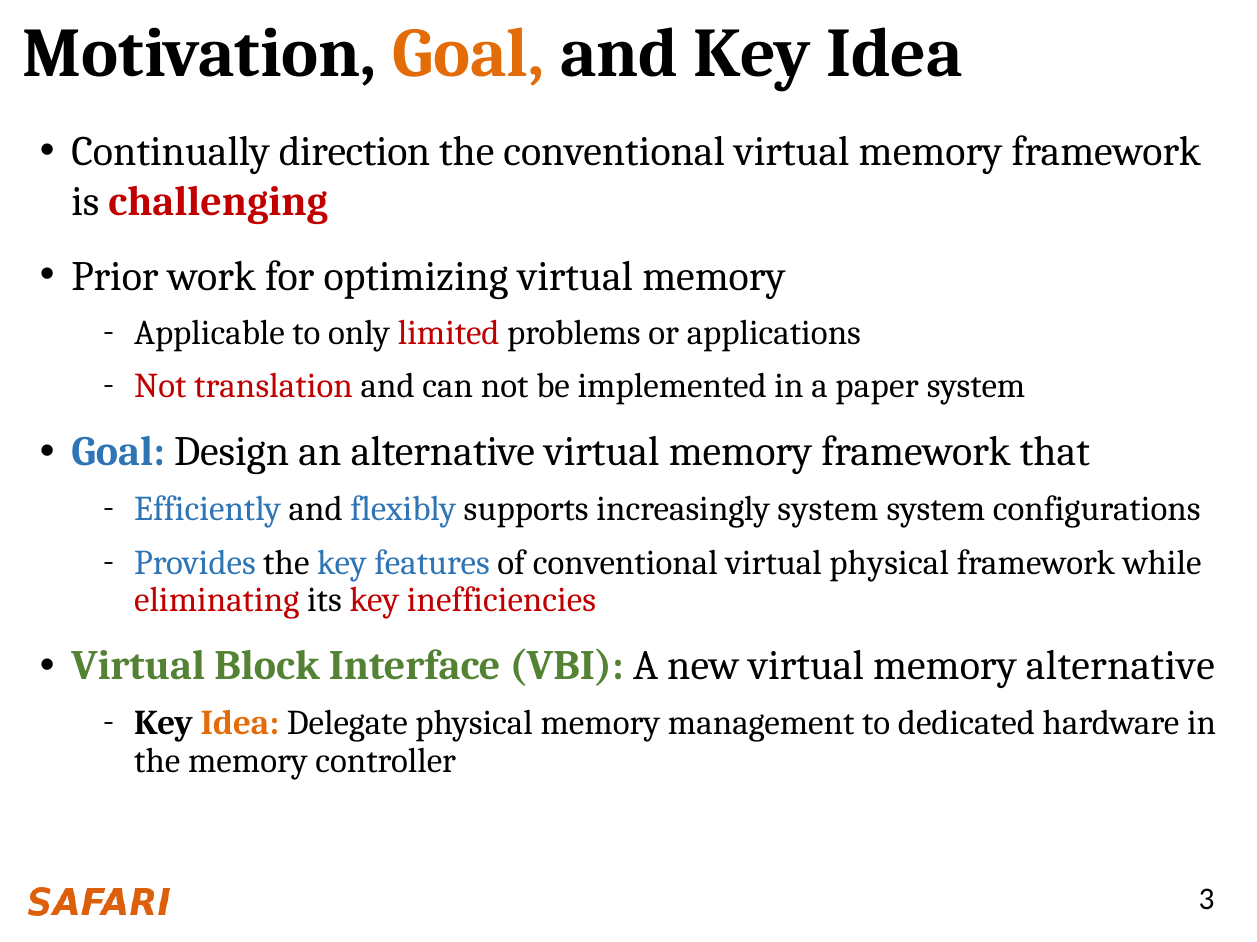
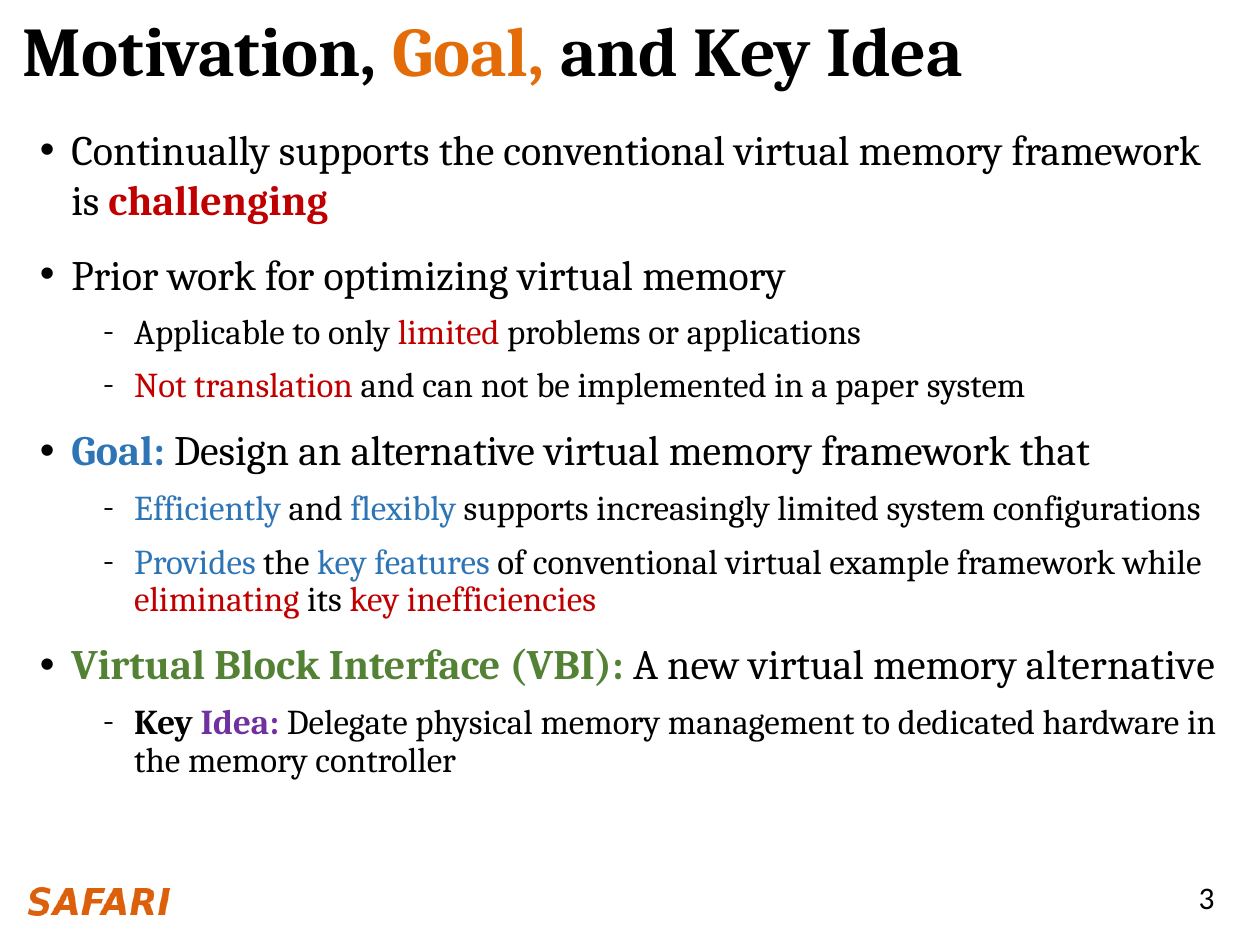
Continually direction: direction -> supports (354, 152)
increasingly system: system -> limited (828, 510)
virtual physical: physical -> example (889, 563)
Idea colour: orange -> purple (240, 724)
